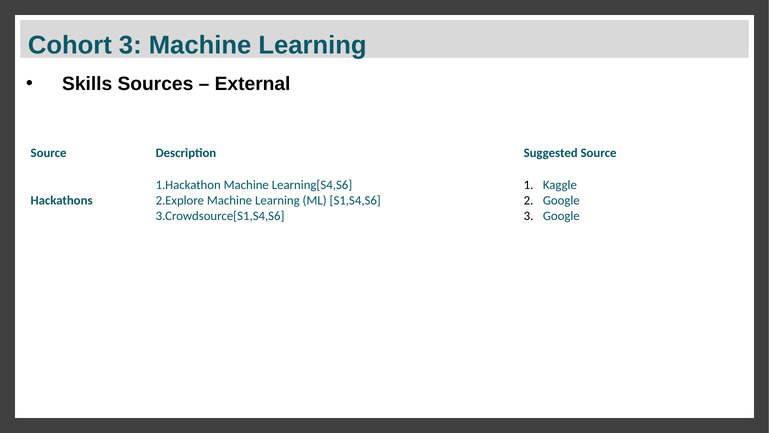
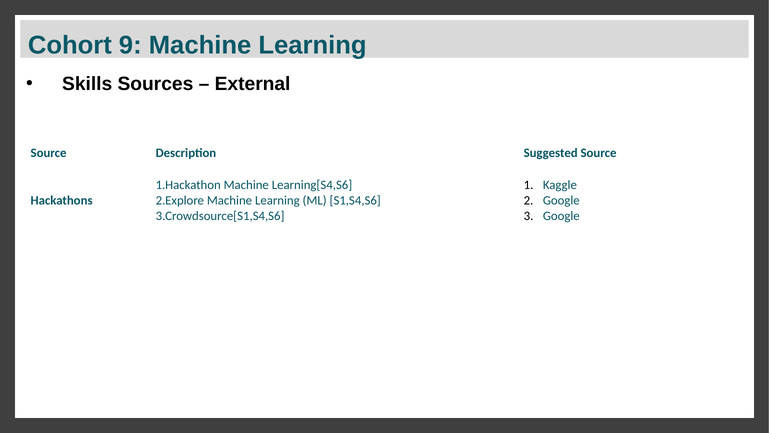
Cohort 3: 3 -> 9 (130, 45)
